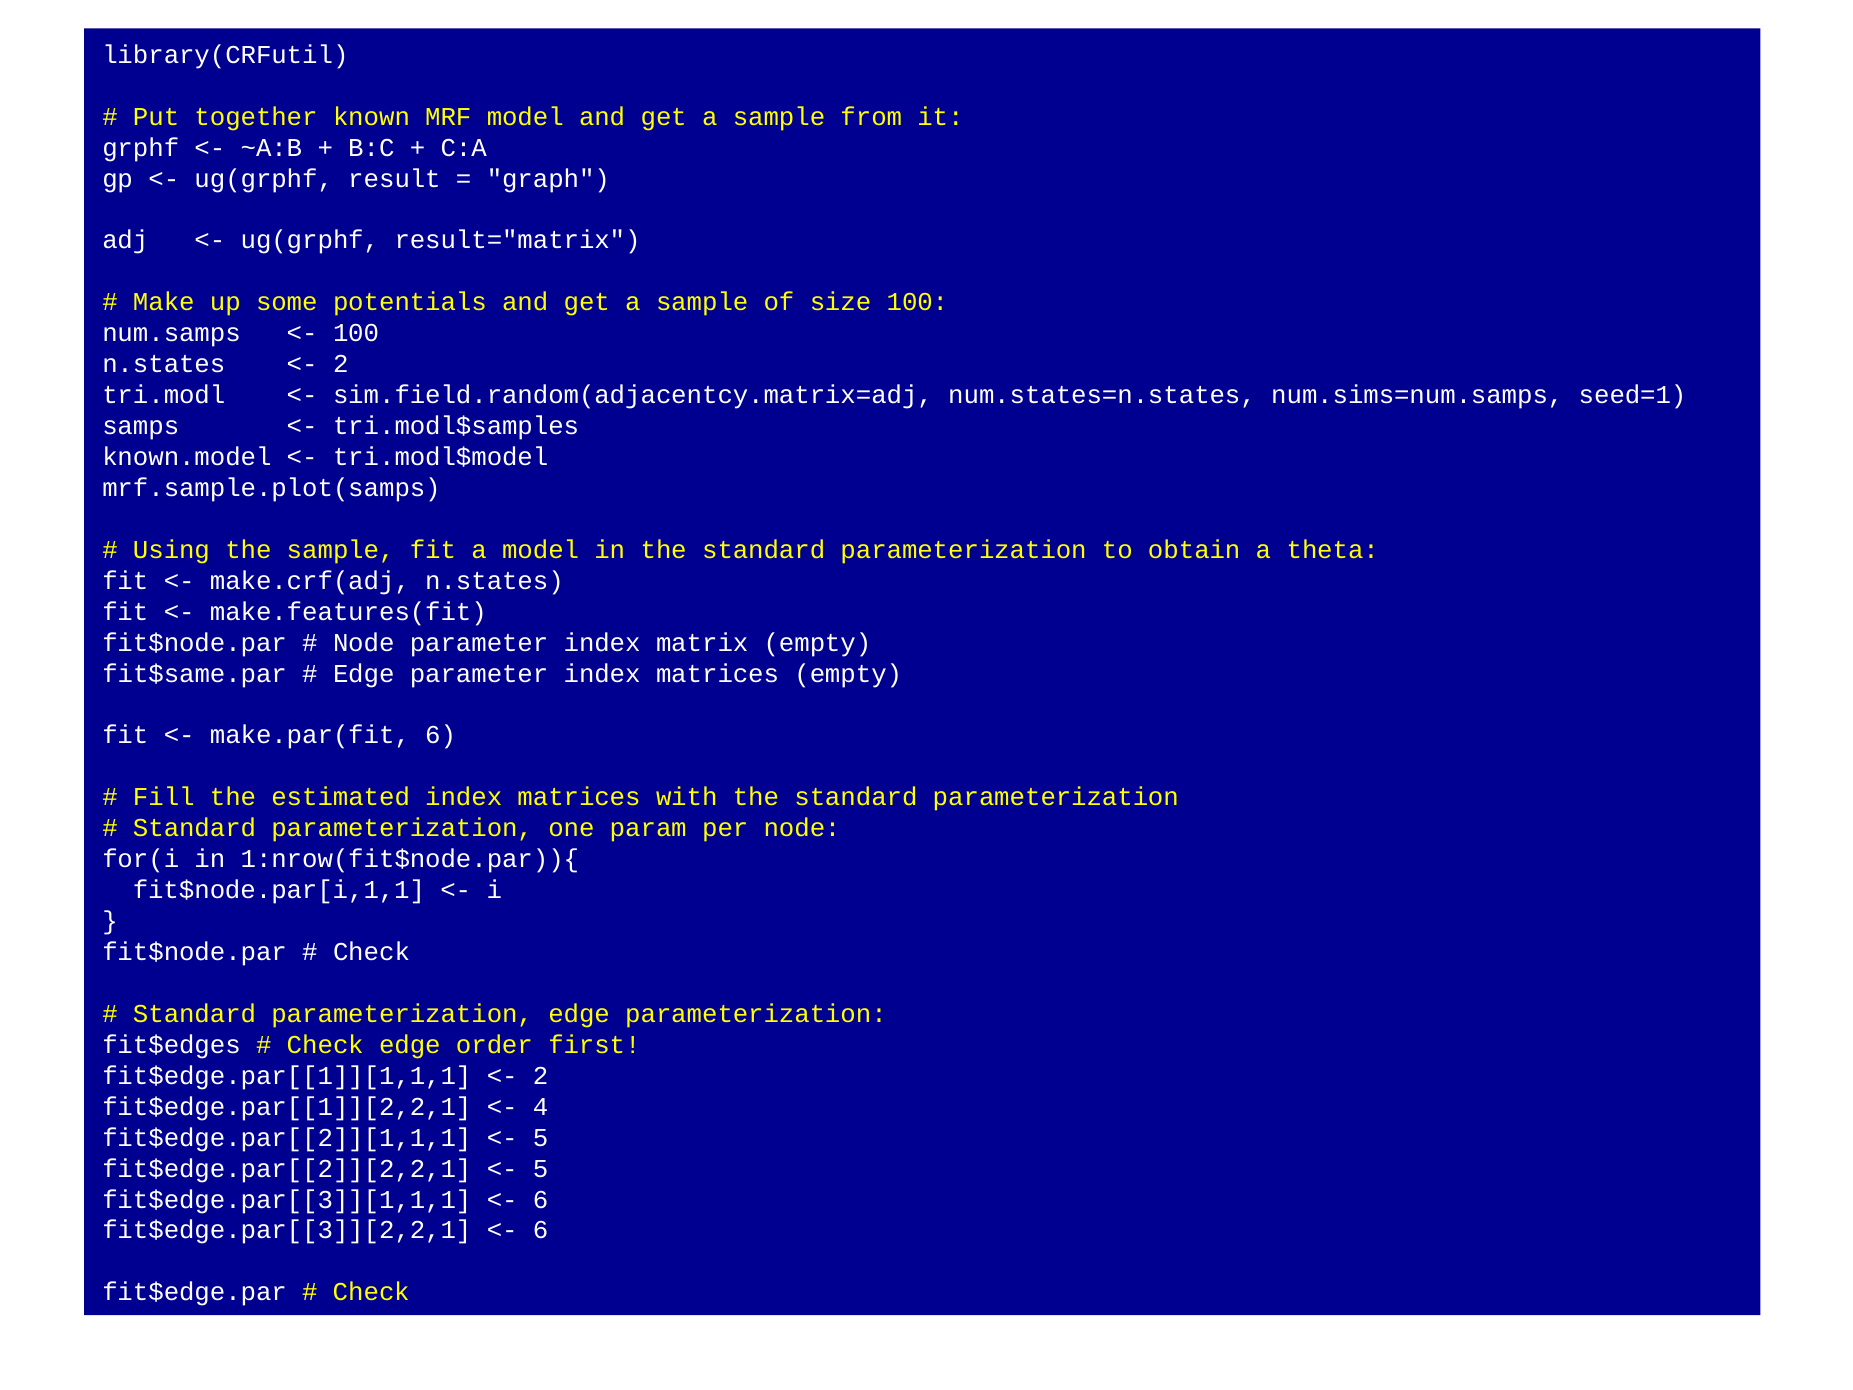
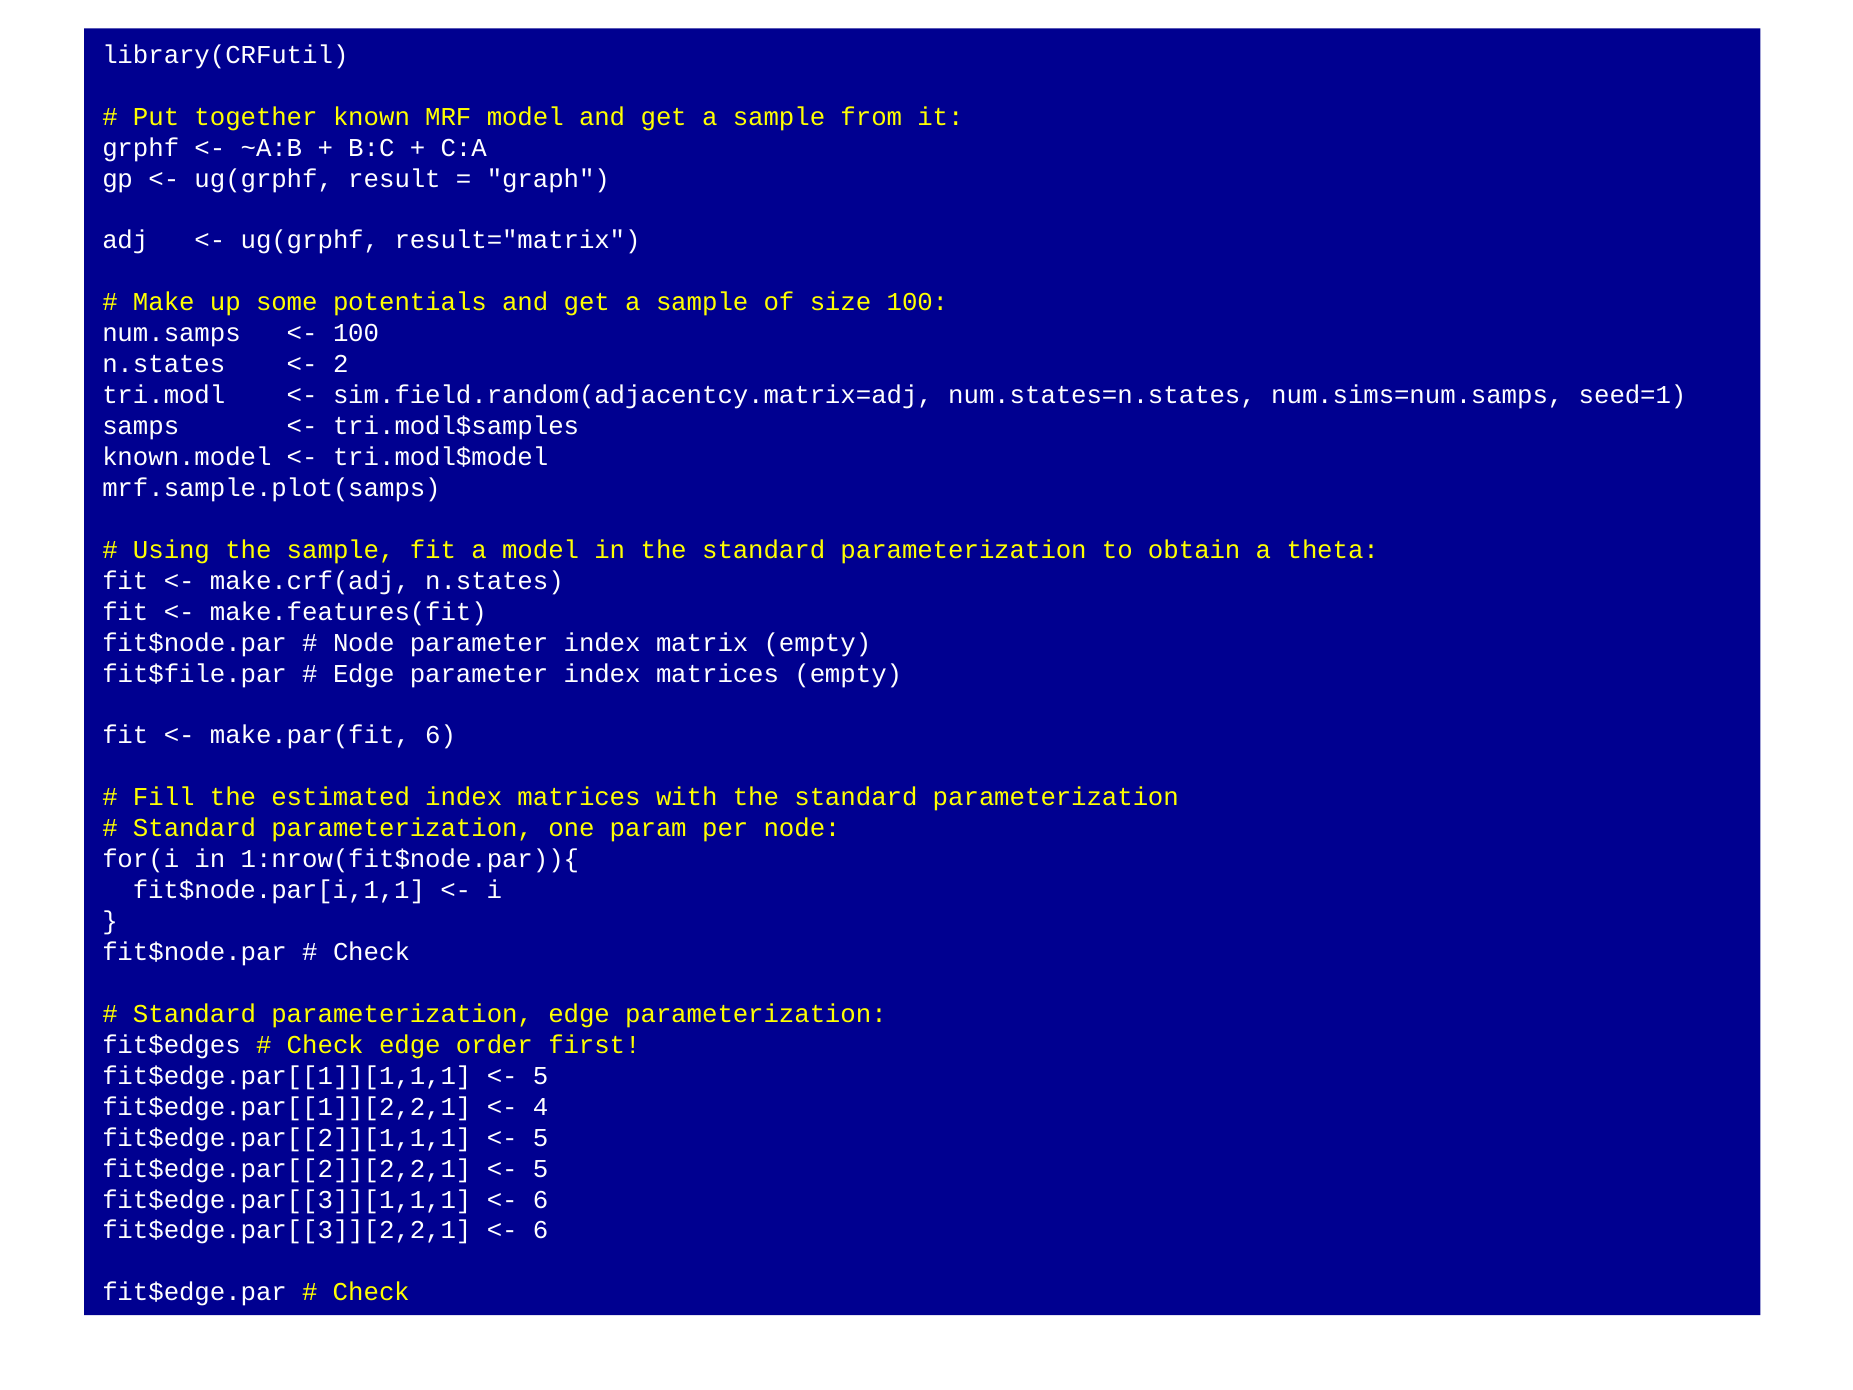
fit$same.par: fit$same.par -> fit$file.par (195, 673)
2: 2 -> 5 (541, 1076)
